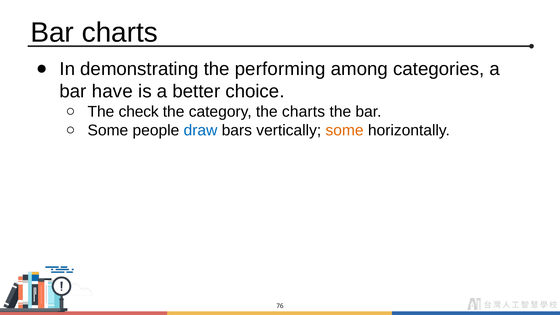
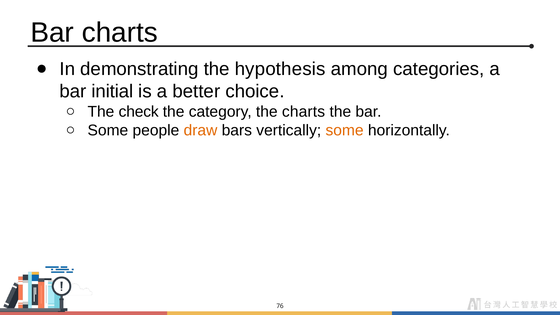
performing: performing -> hypothesis (280, 69)
have: have -> initial (112, 91)
draw colour: blue -> orange (200, 130)
